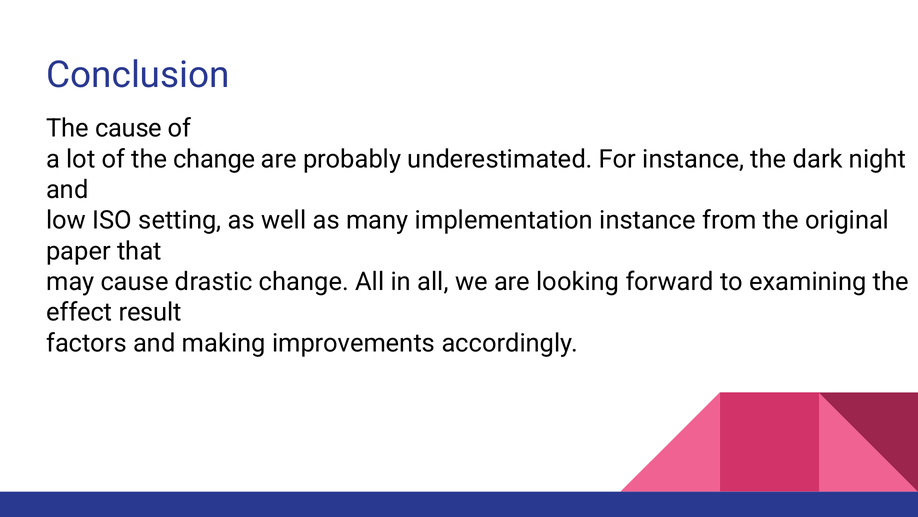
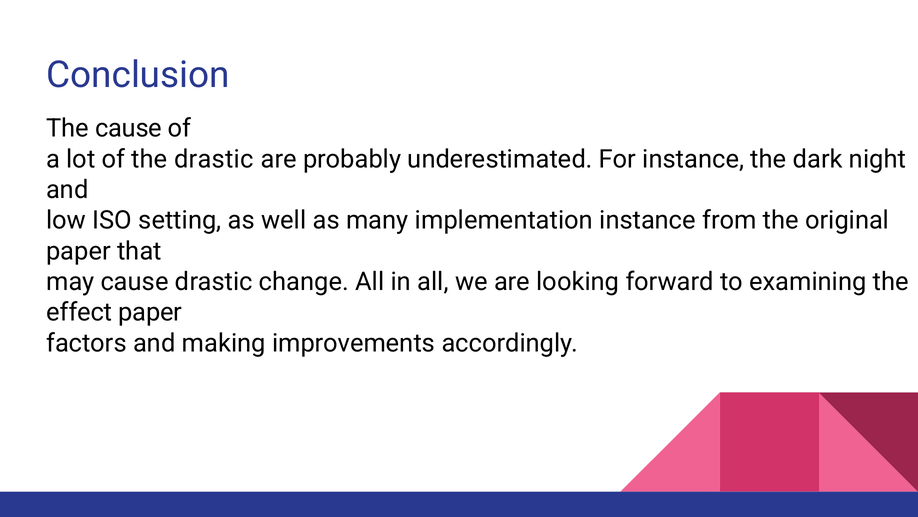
the change: change -> drastic (214, 159)
effect result: result -> paper (150, 312)
